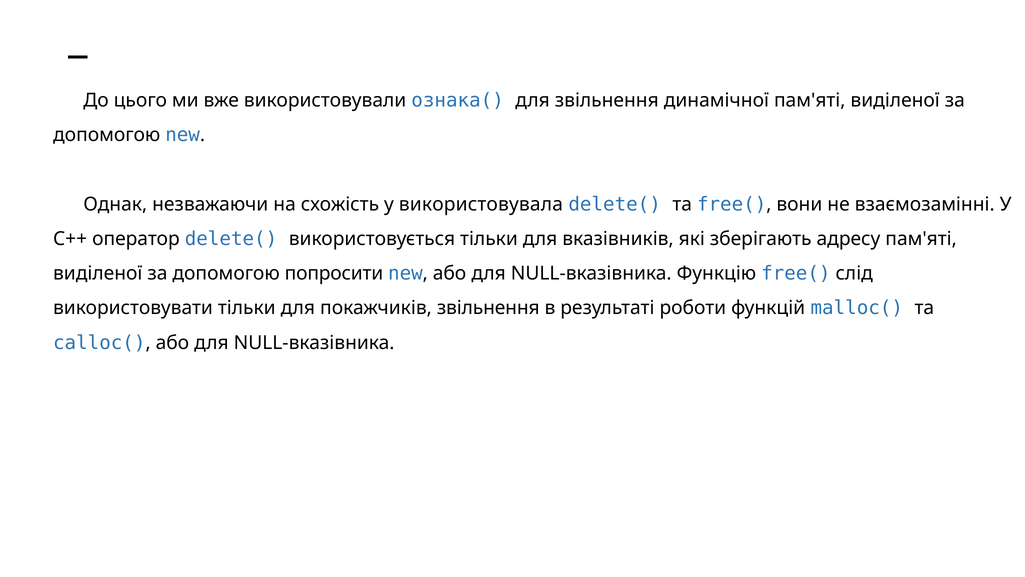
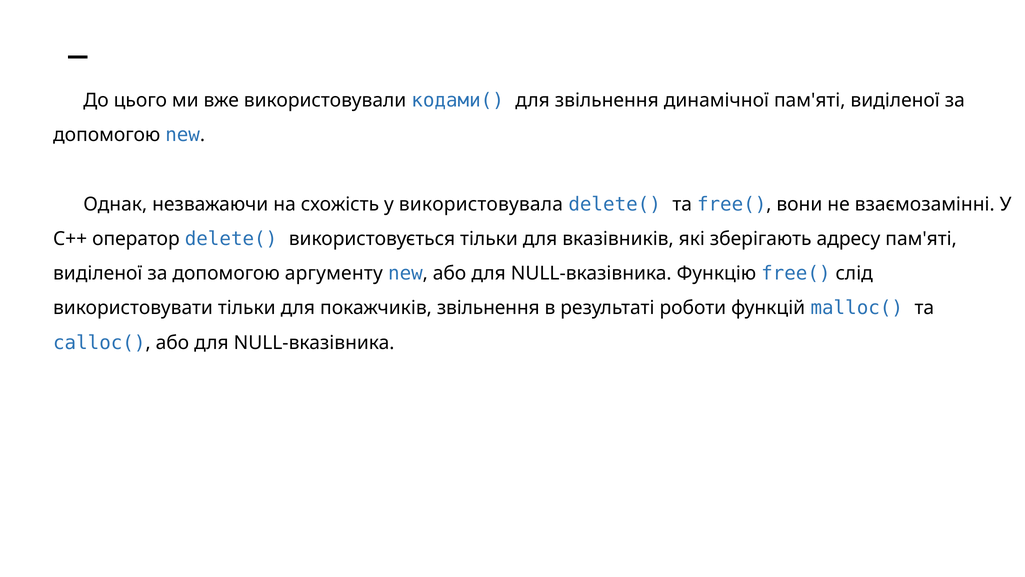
ознака(: ознака( -> кодами( (458, 100)
попросити: попросити -> аргументу (334, 273)
